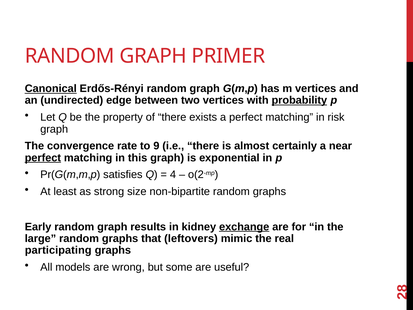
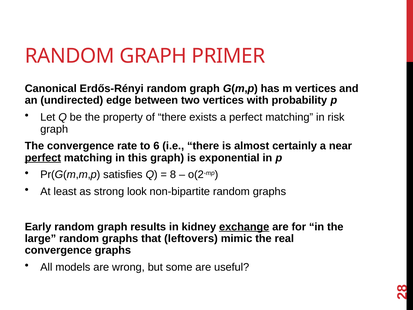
Canonical underline: present -> none (51, 89)
probability underline: present -> none (299, 100)
9: 9 -> 6 (156, 146)
4: 4 -> 8 (173, 175)
size: size -> look (137, 191)
participating: participating -> convergence (58, 250)
